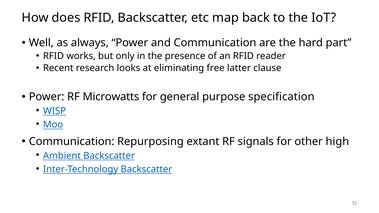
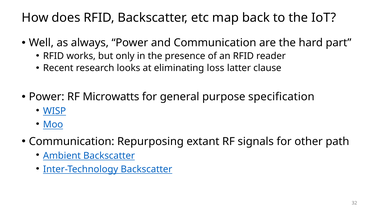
free: free -> loss (216, 68)
high: high -> path (337, 142)
